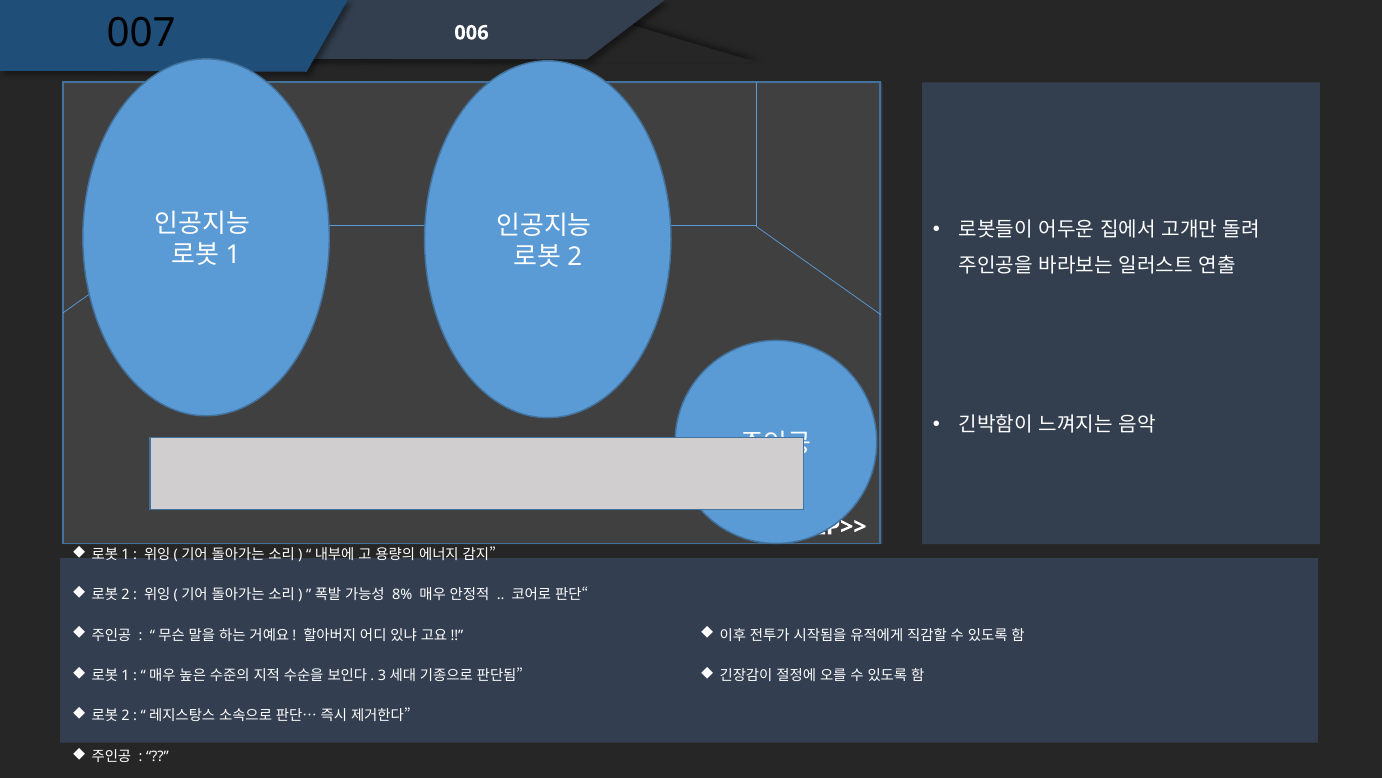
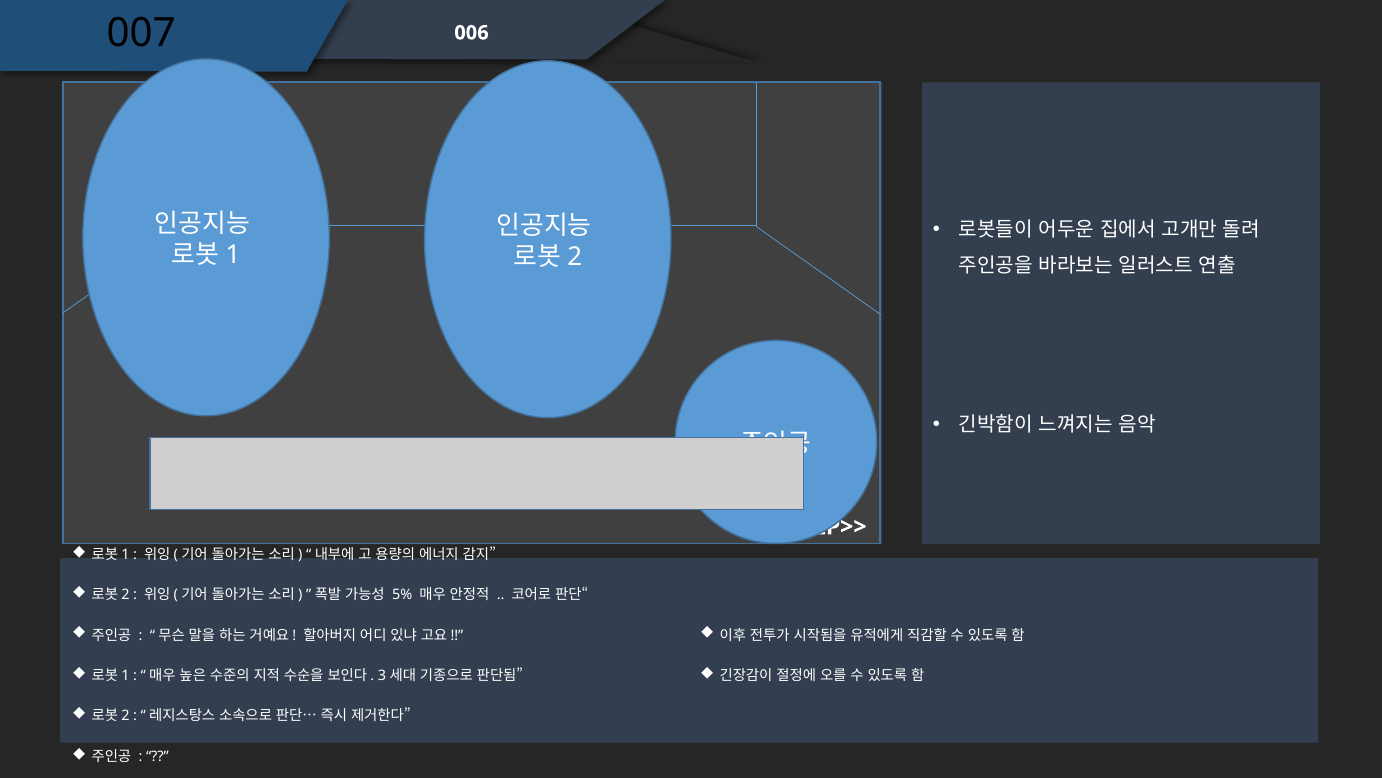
8%: 8% -> 5% (402, 595)
